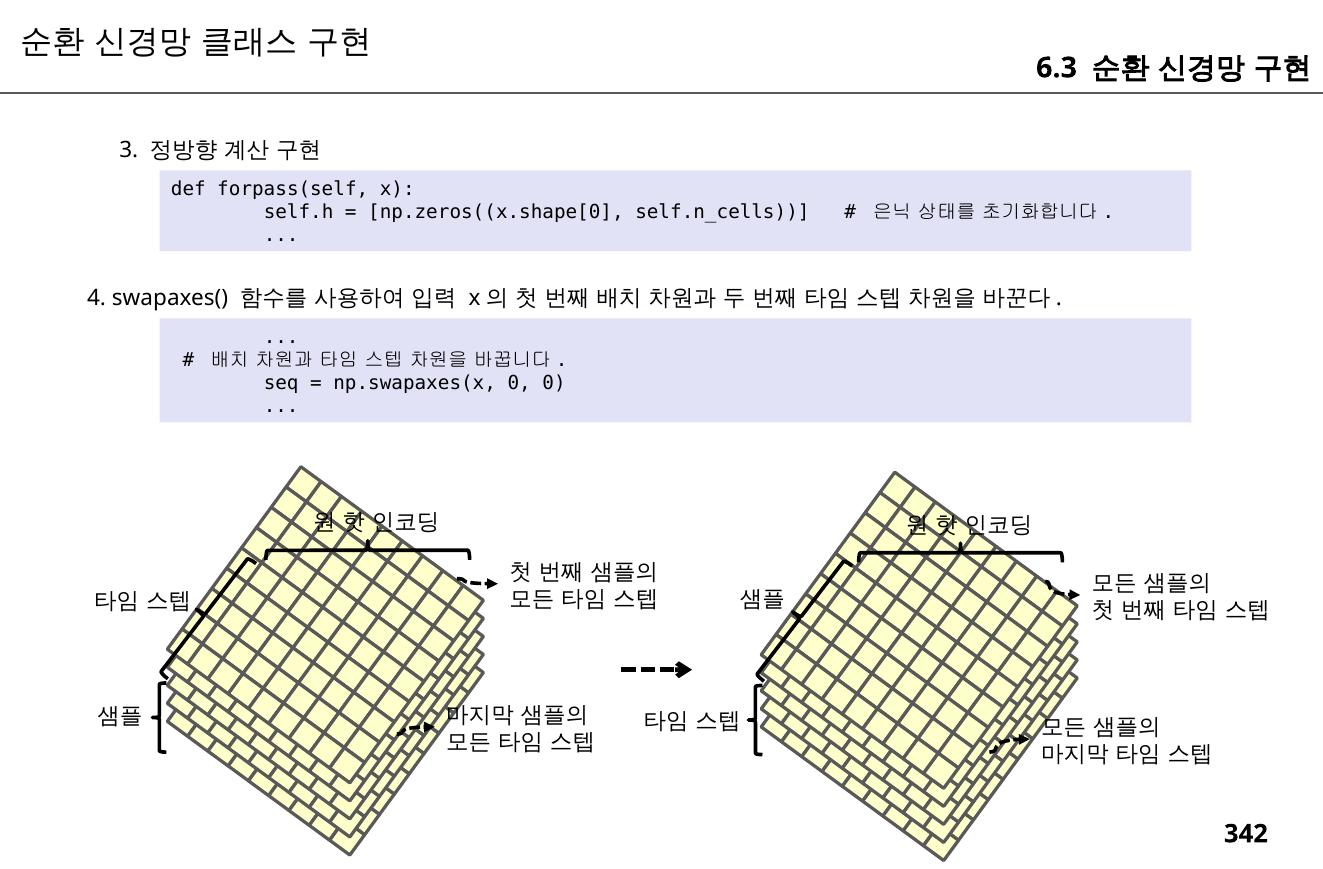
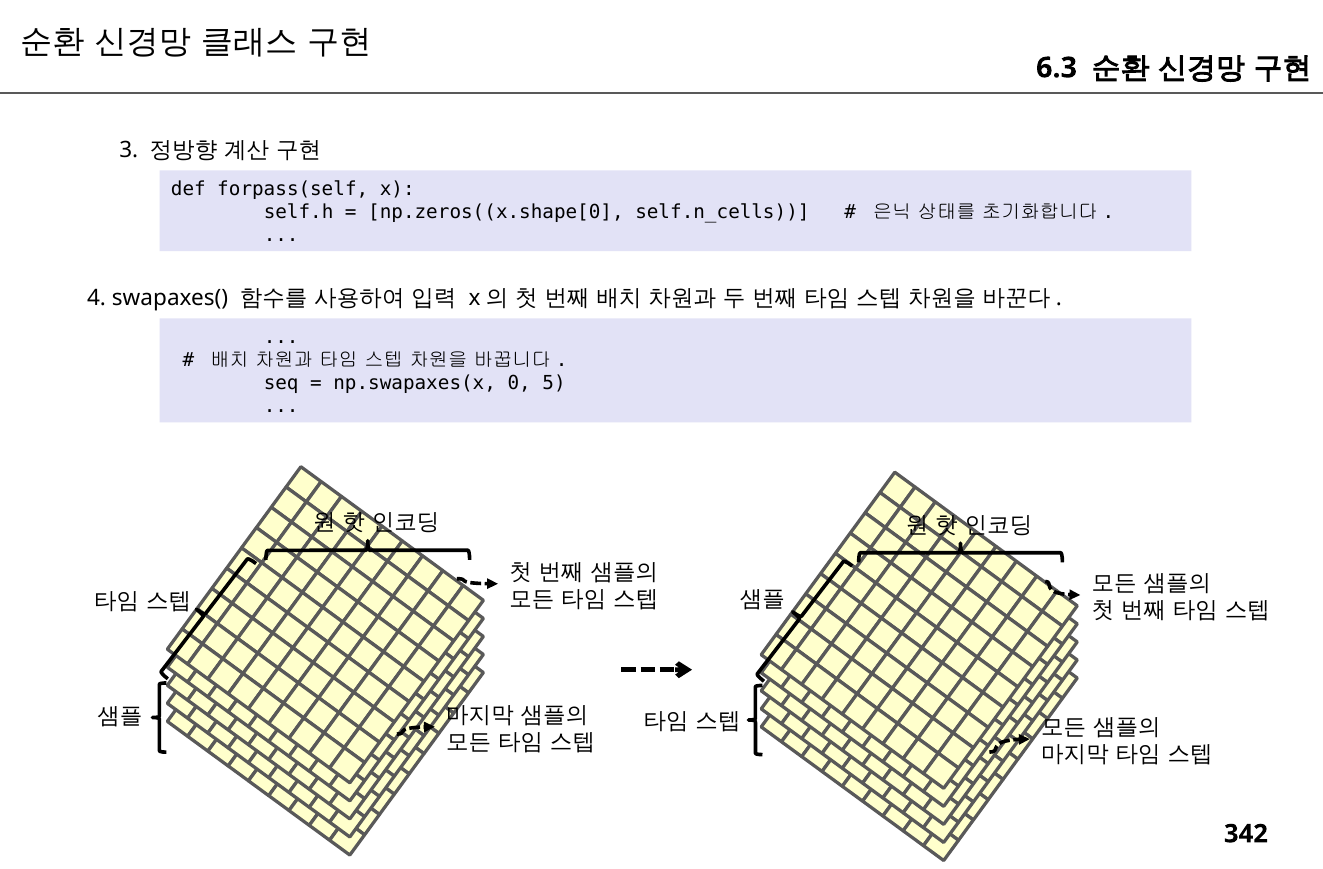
0 0: 0 -> 5 (554, 383)
